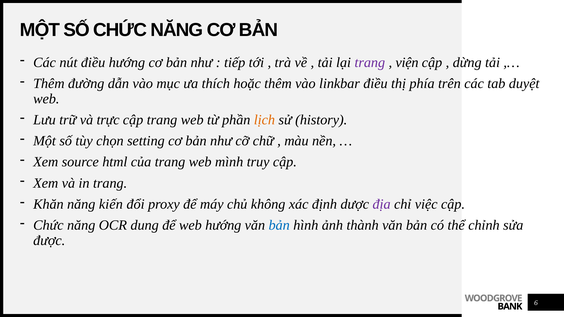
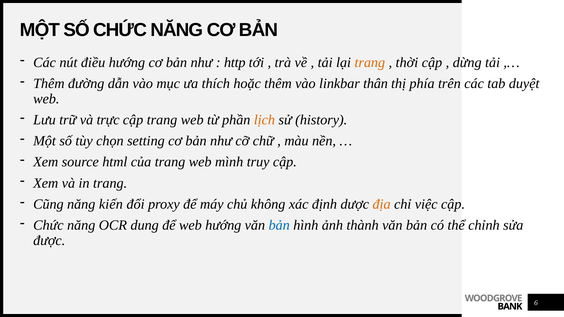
tiếp: tiếp -> http (235, 62)
trang colour: purple -> orange (370, 62)
viện: viện -> thời (407, 62)
linkbar điều: điều -> thân (376, 84)
Khăn: Khăn -> Cũng (48, 204)
địa colour: purple -> orange (382, 204)
